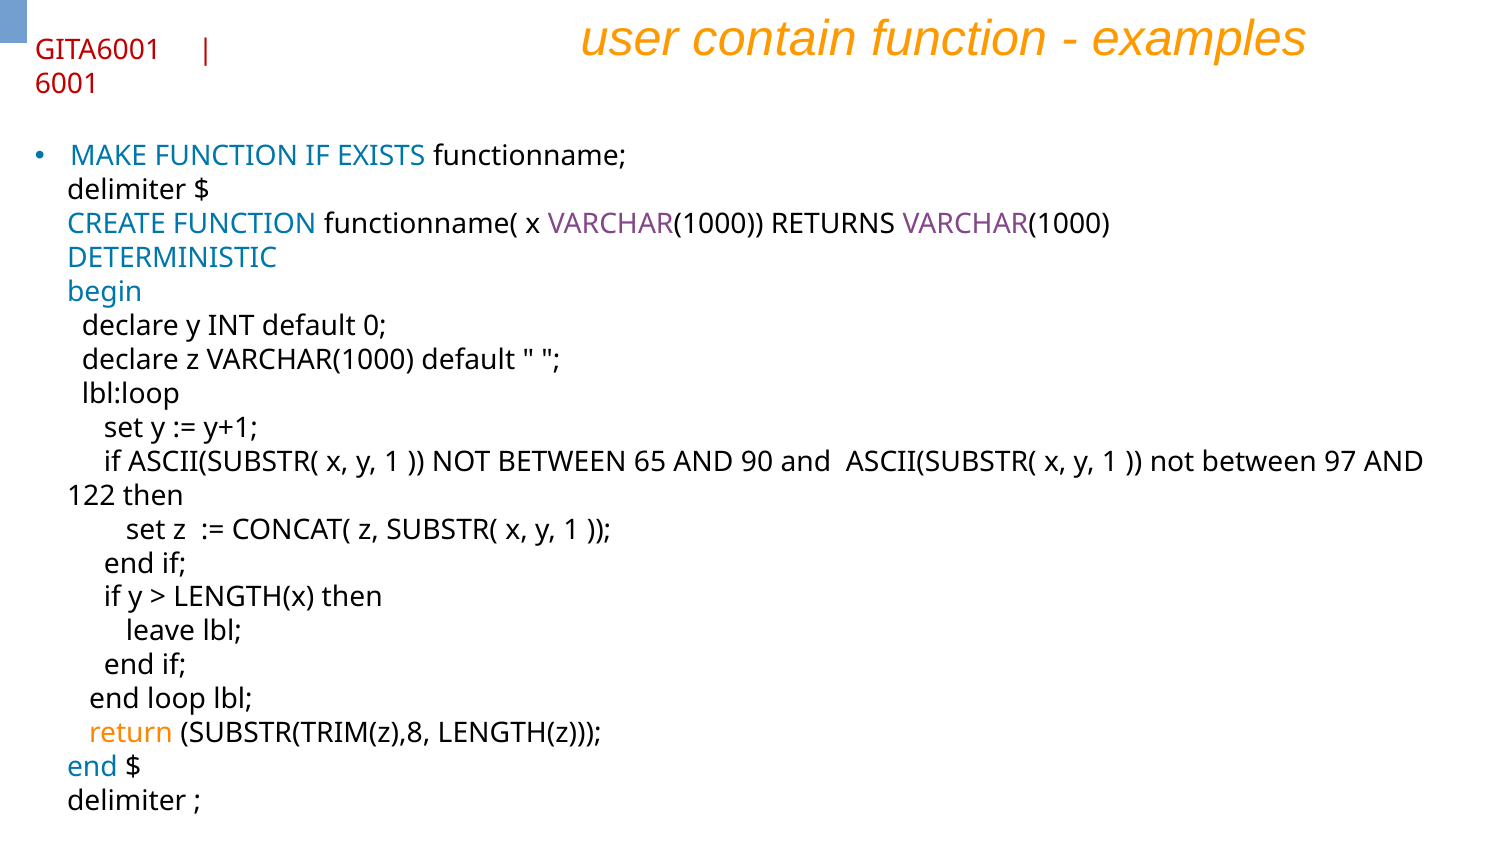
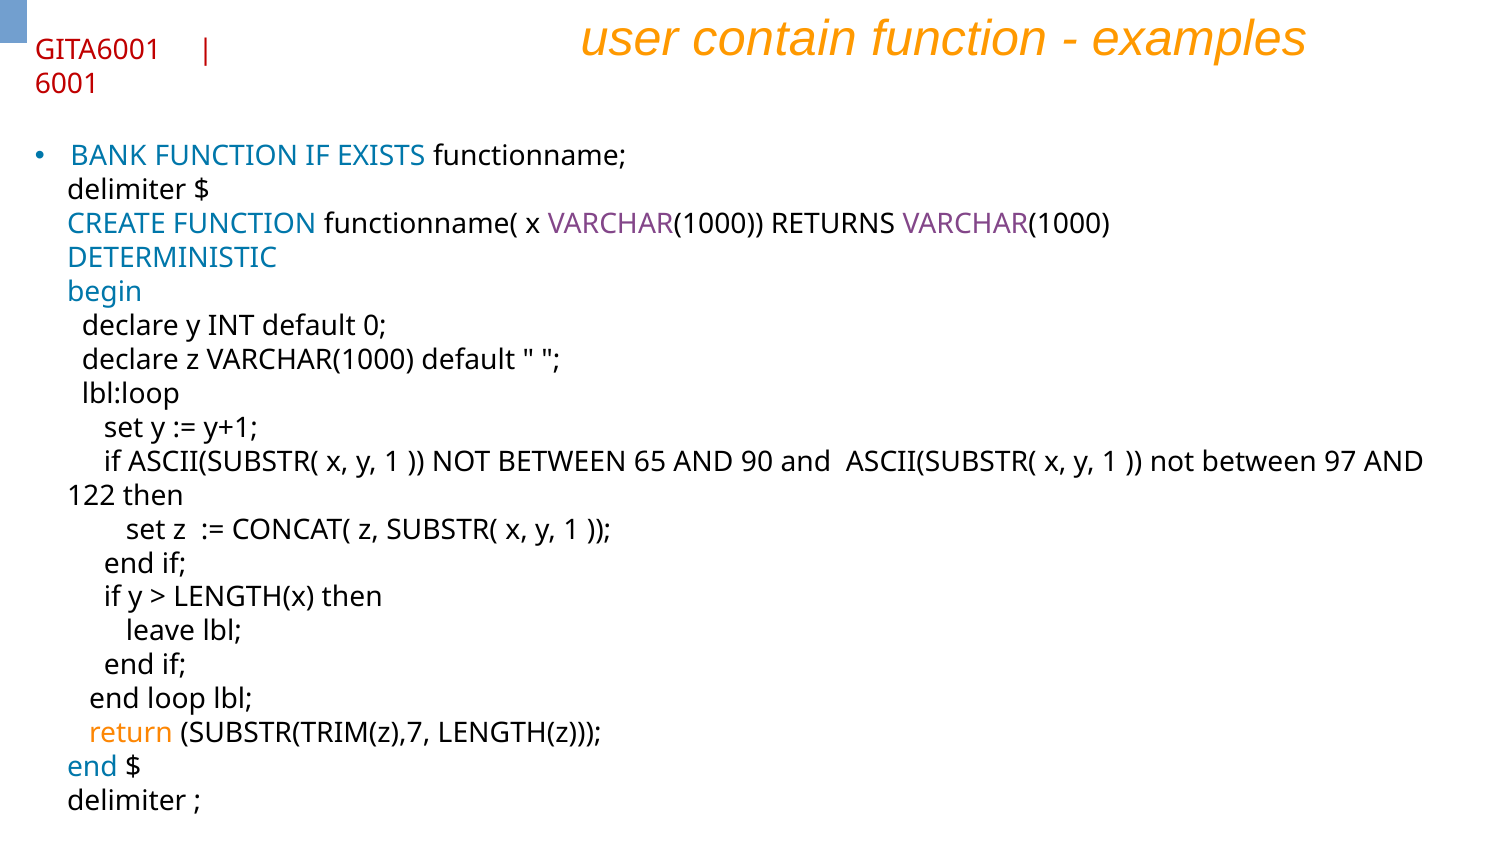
MAKE: MAKE -> BANK (109, 157)
SUBSTR(TRIM(z),8: SUBSTR(TRIM(z),8 -> SUBSTR(TRIM(z),7 (305, 733)
